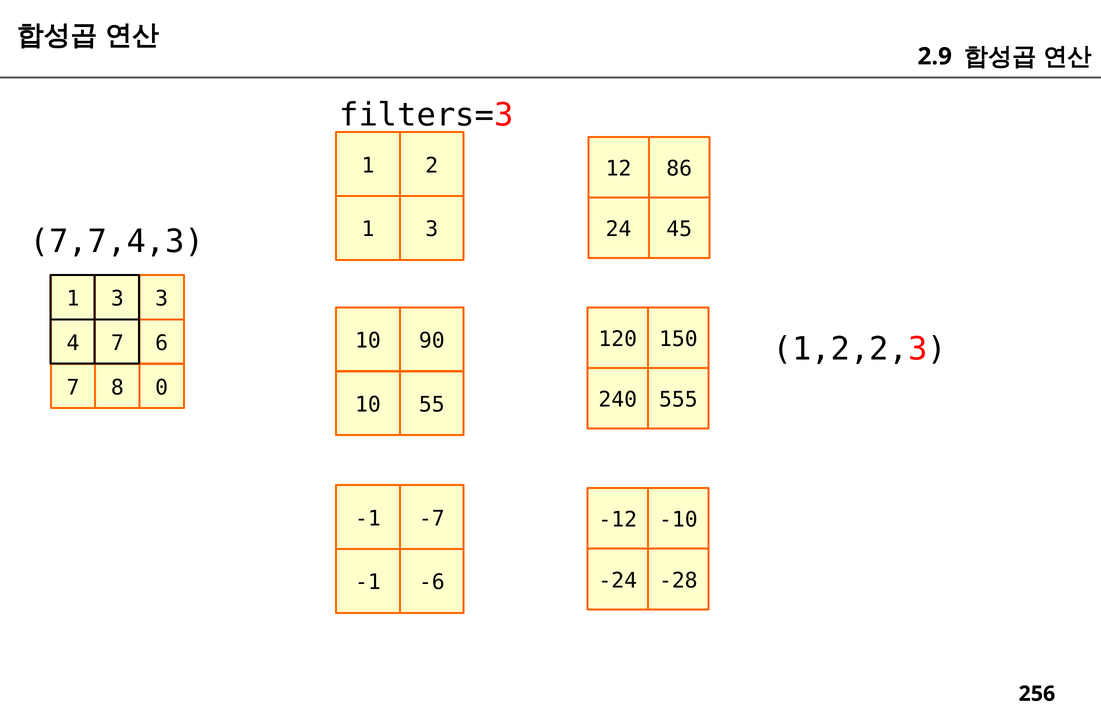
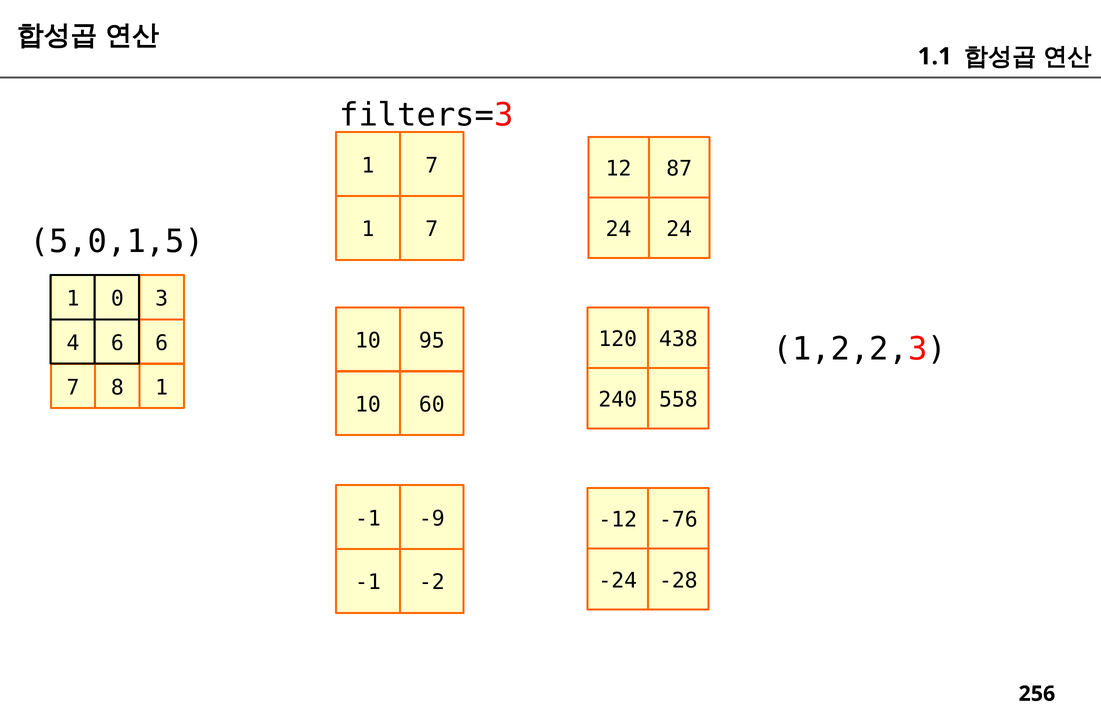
2.9: 2.9 -> 1.1 (935, 56)
2: 2 -> 7 (432, 166)
86: 86 -> 87 (679, 169)
3: 3 -> 7 (432, 229)
24 45: 45 -> 24 (679, 229)
7,7,4,3: 7,7,4,3 -> 5,0,1,5 (117, 241)
3: 3 -> 0 (117, 299)
150: 150 -> 438 (678, 339)
90: 90 -> 95 (432, 341)
4 7: 7 -> 6 (117, 343)
8 0: 0 -> 1 (162, 388)
555: 555 -> 558 (678, 400)
55: 55 -> 60 (432, 405)
-7: -7 -> -9 (432, 519)
-10: -10 -> -76 (678, 520)
-6: -6 -> -2 (432, 583)
